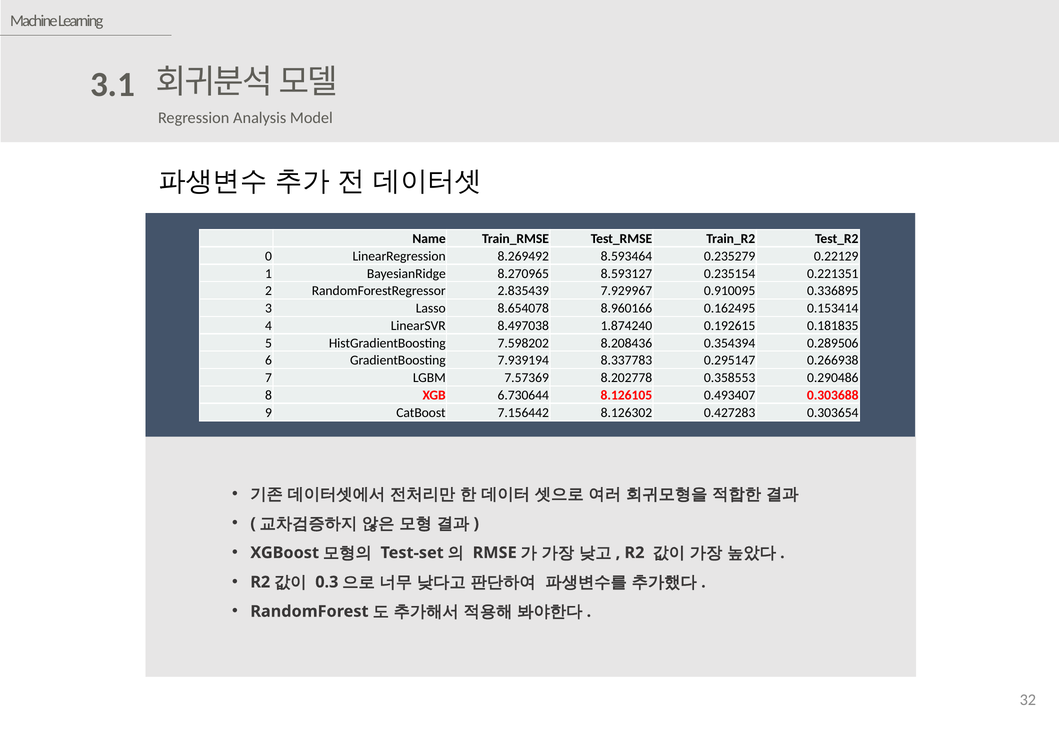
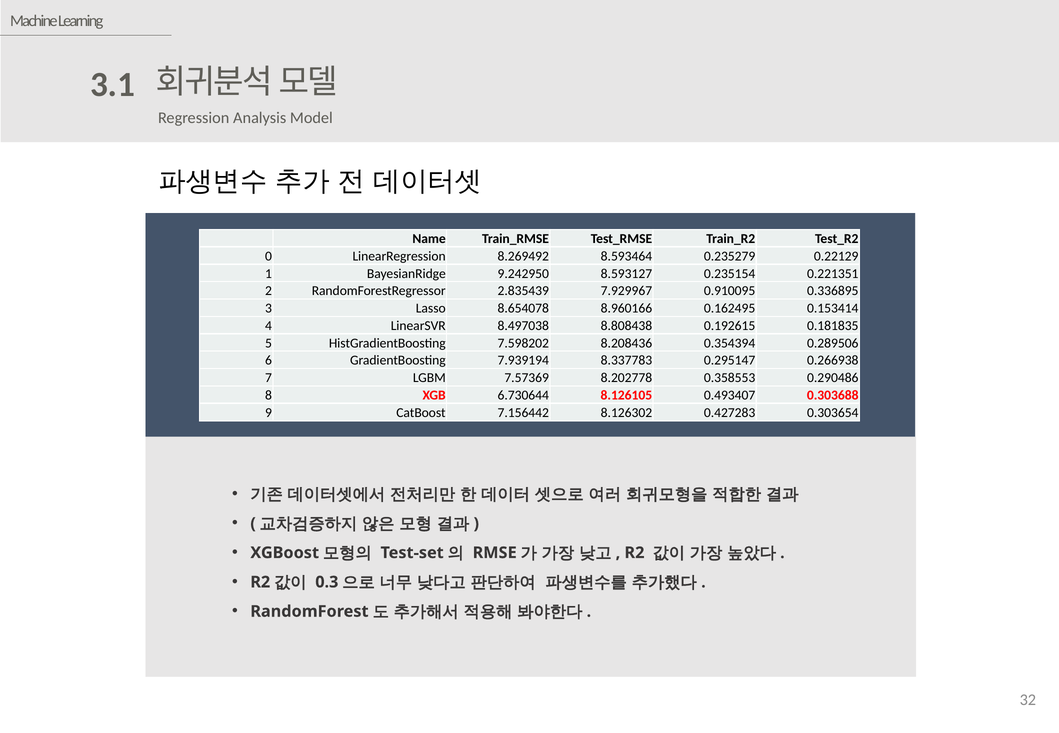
8.270965: 8.270965 -> 9.242950 (523, 274)
1.874240: 1.874240 -> 8.808438 (626, 326)
